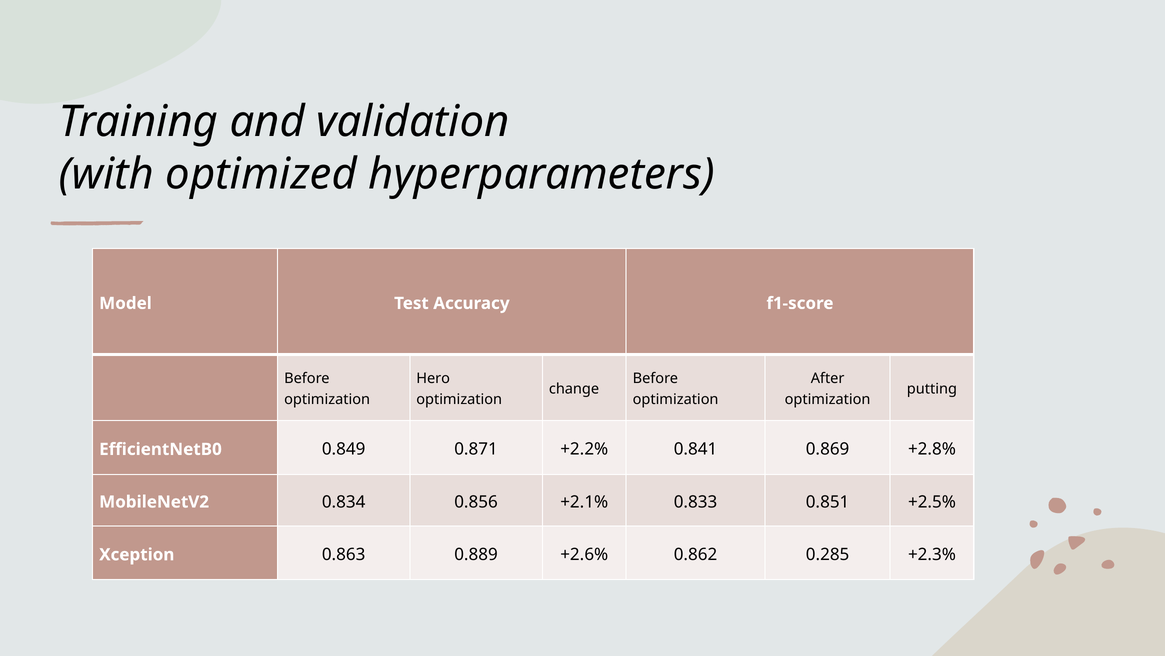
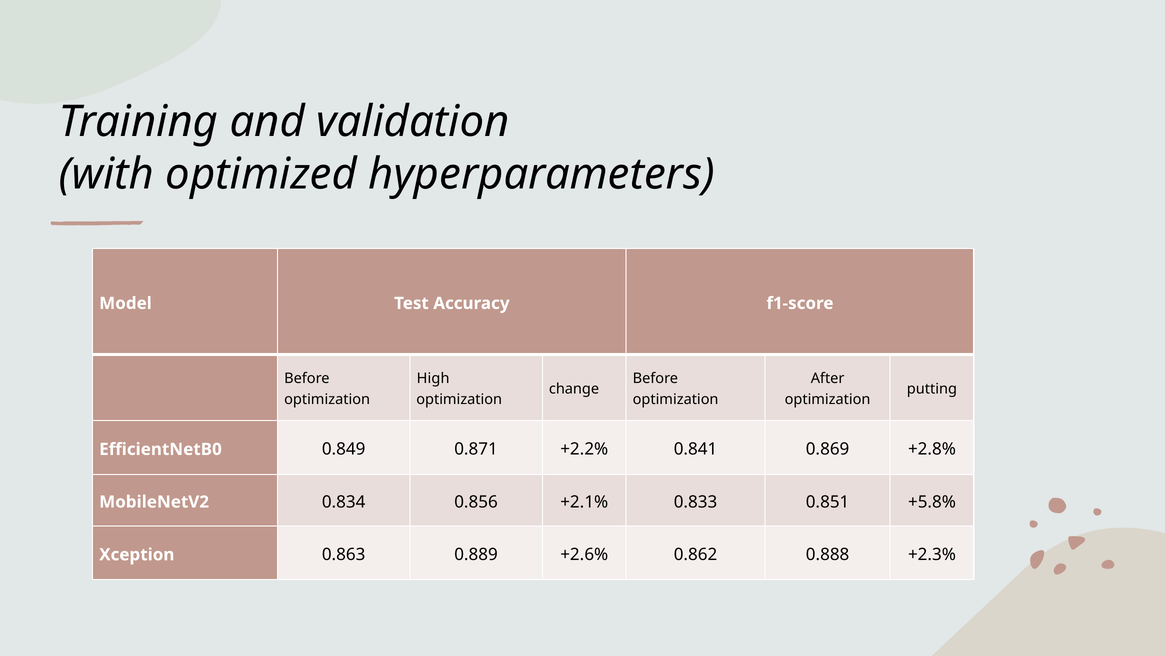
Hero: Hero -> High (433, 378)
+2.5%: +2.5% -> +5.8% (932, 501)
0.285: 0.285 -> 0.888 (828, 554)
